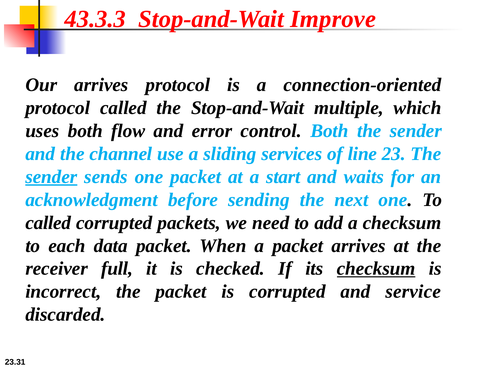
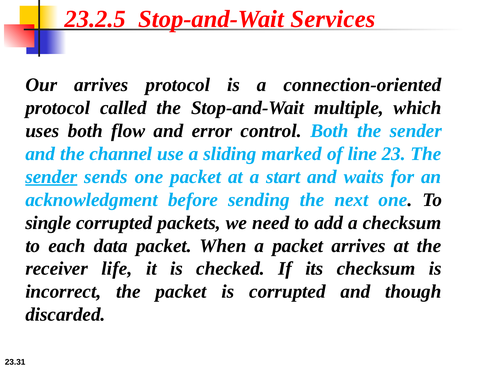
43.3.3: 43.3.3 -> 23.2.5 (95, 19)
Improve: Improve -> Services (333, 19)
services: services -> marked (292, 154)
called: called -> single (48, 223)
full: full -> life (117, 269)
checksum underline: present -> none (376, 269)
service: service -> though (413, 292)
